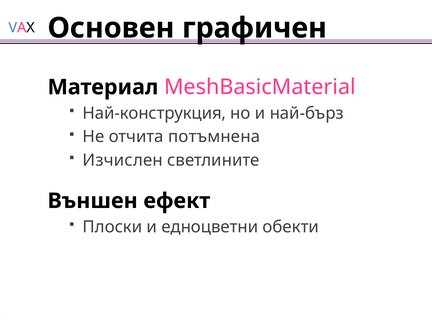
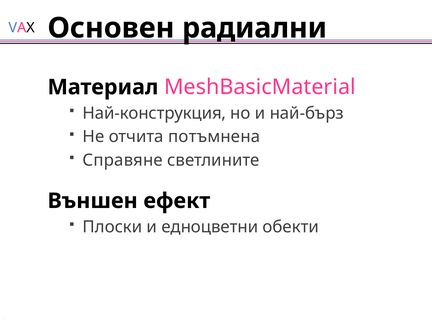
графичен: графичен -> радиални (254, 28)
Изчислен: Изчислен -> Справяне (123, 160)
